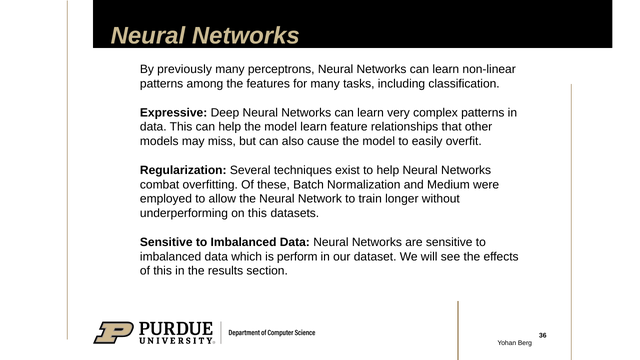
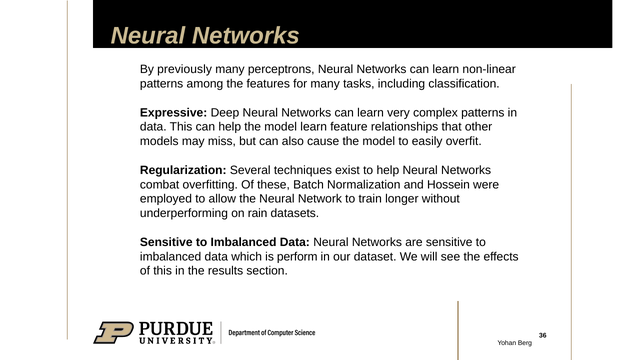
Medium: Medium -> Hossein (448, 185)
on this: this -> rain (258, 213)
